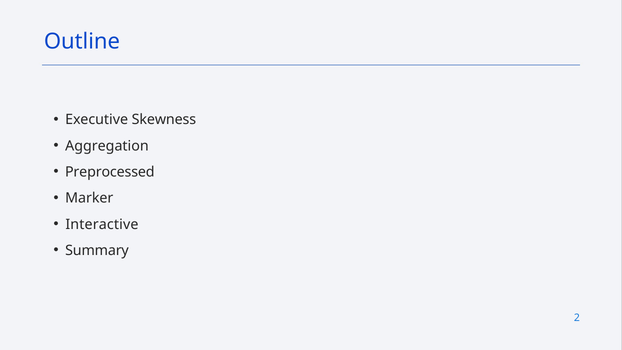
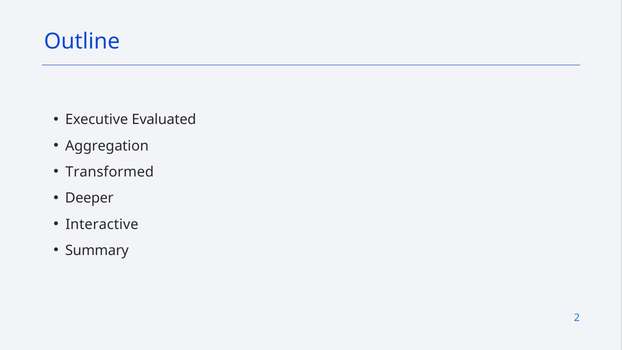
Skewness: Skewness -> Evaluated (164, 120)
Preprocessed: Preprocessed -> Transformed (110, 172)
Marker: Marker -> Deeper (89, 198)
